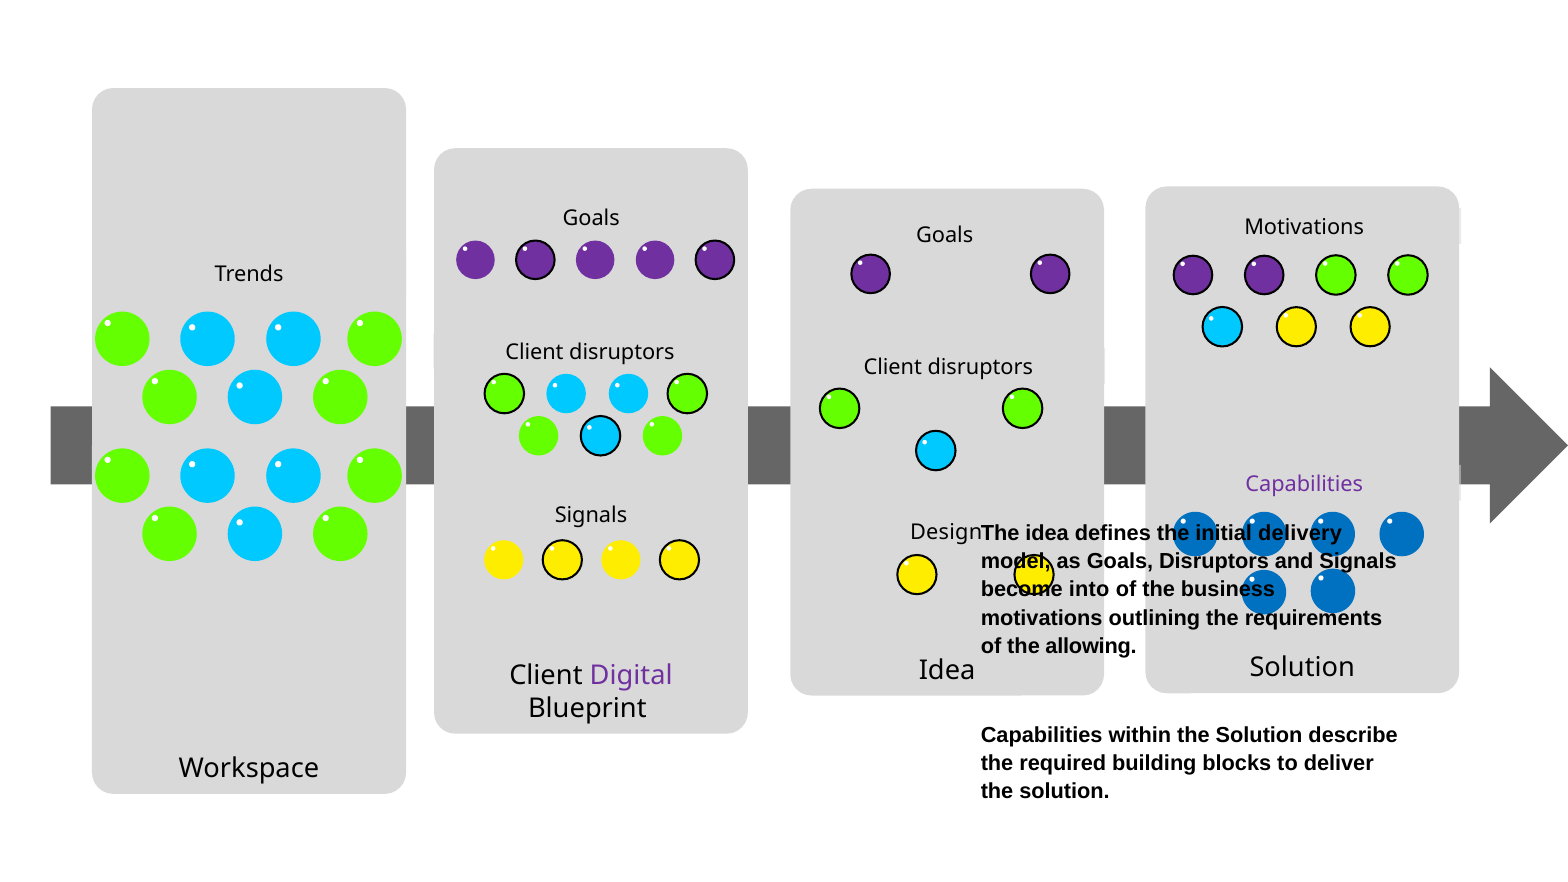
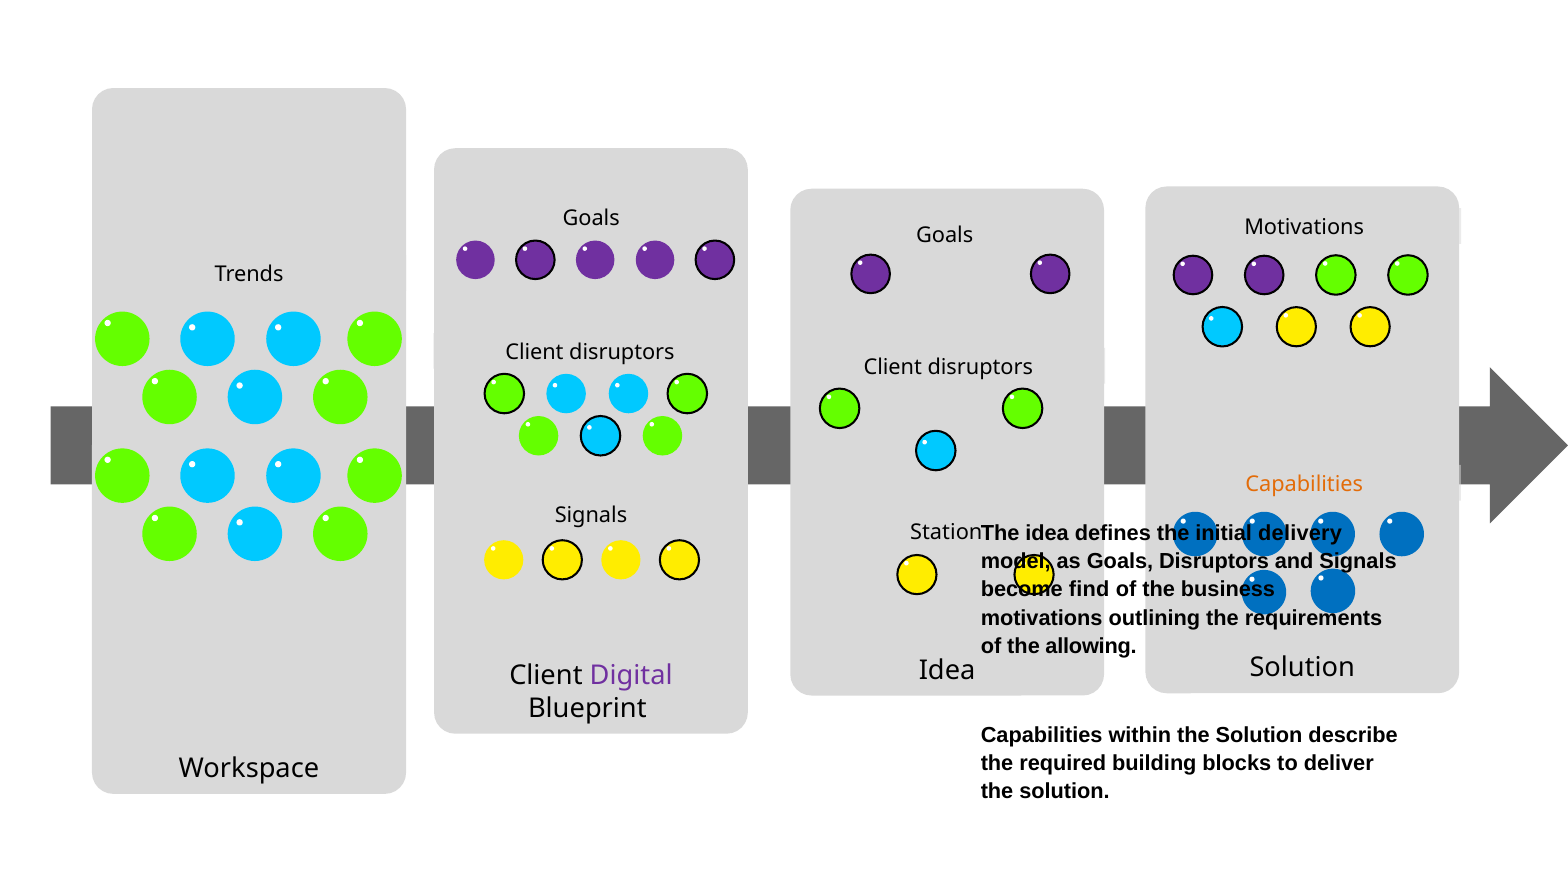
Capabilities colour: purple -> orange (1304, 484)
Design: Design -> Station (946, 532)
into: into -> find (1089, 590)
